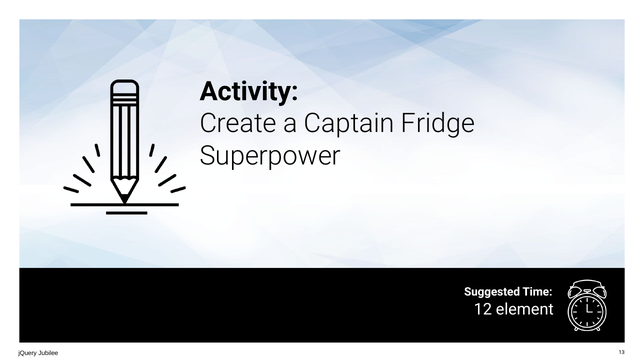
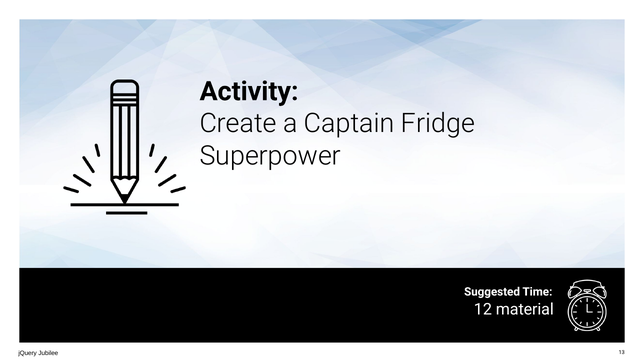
element: element -> material (525, 310)
